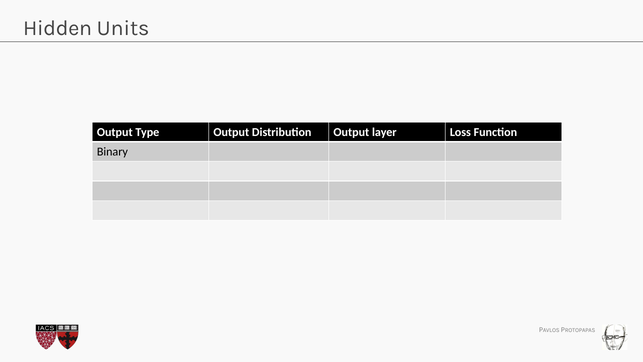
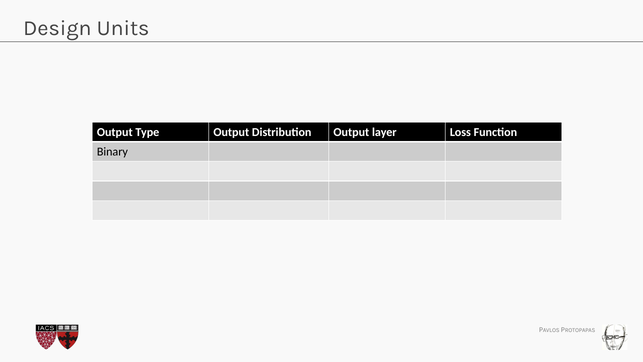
Hidden: Hidden -> Design (57, 28)
